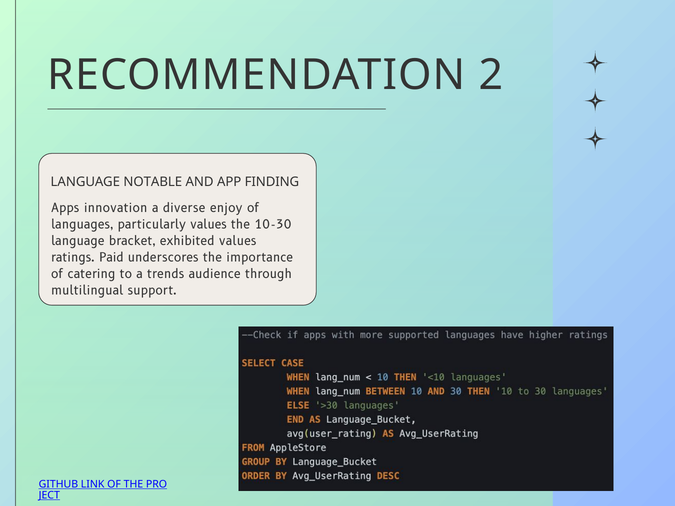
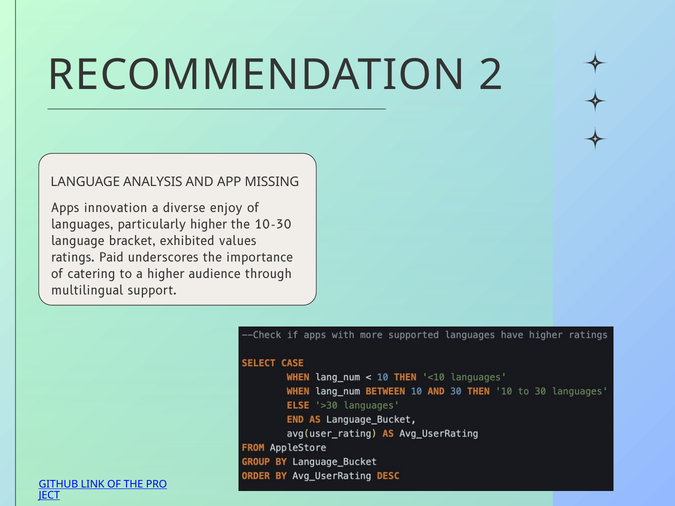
NOTABLE: NOTABLE -> ANALYSIS (153, 182)
FINDING: FINDING -> MISSING (272, 182)
particularly values: values -> higher (209, 225)
a trends: trends -> higher (166, 274)
